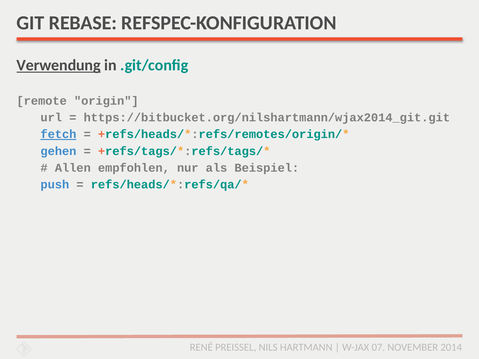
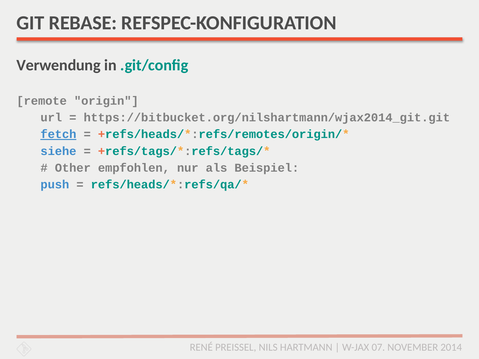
Verwendung underline: present -> none (59, 65)
gehen: gehen -> siehe (58, 151)
Allen: Allen -> Other (73, 168)
